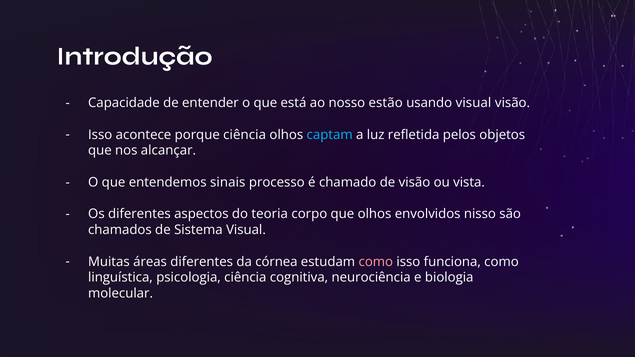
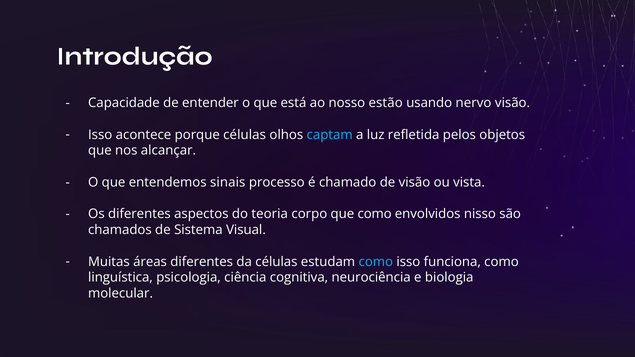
usando visual: visual -> nervo (474, 103)
porque ciência: ciência -> células (245, 135)
que olhos: olhos -> como (375, 214)
da córnea: córnea -> células (276, 262)
como colour: pink -> light blue (376, 262)
